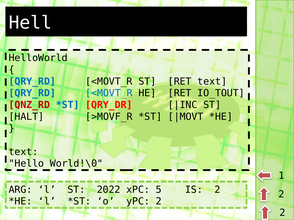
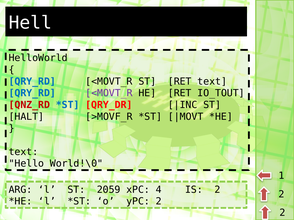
<MOVT_R colour: blue -> purple (109, 93)
2022: 2022 -> 2059 (109, 190)
5: 5 -> 4 (159, 190)
